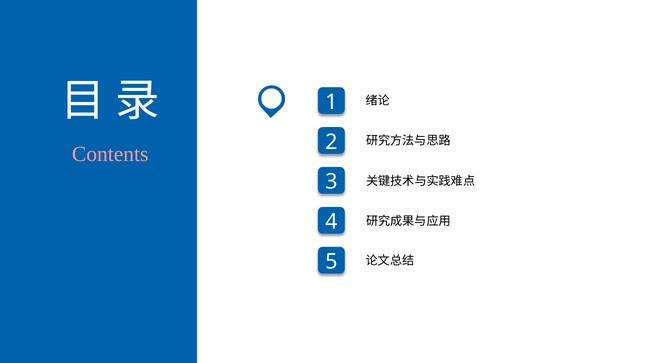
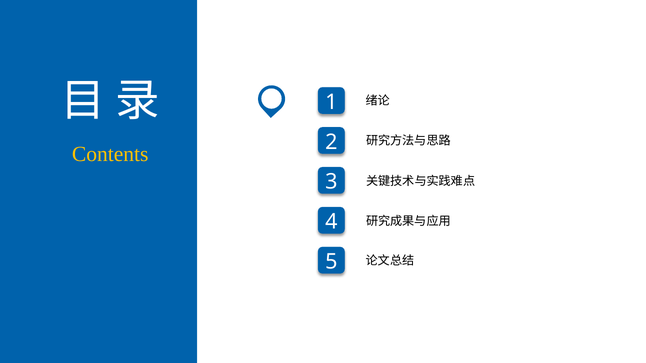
Contents colour: pink -> yellow (110, 154)
